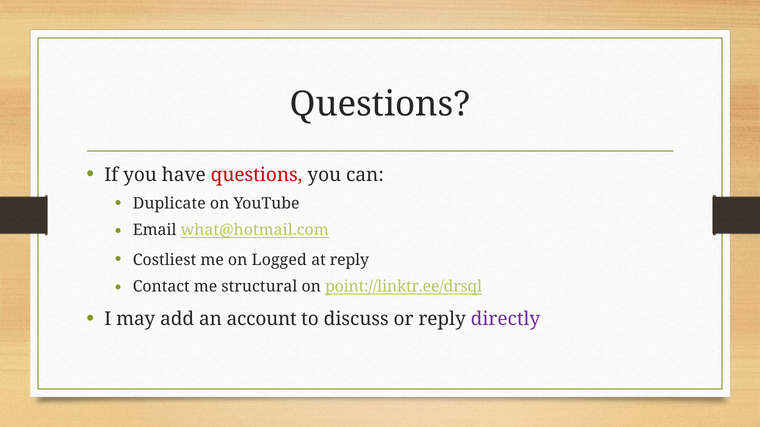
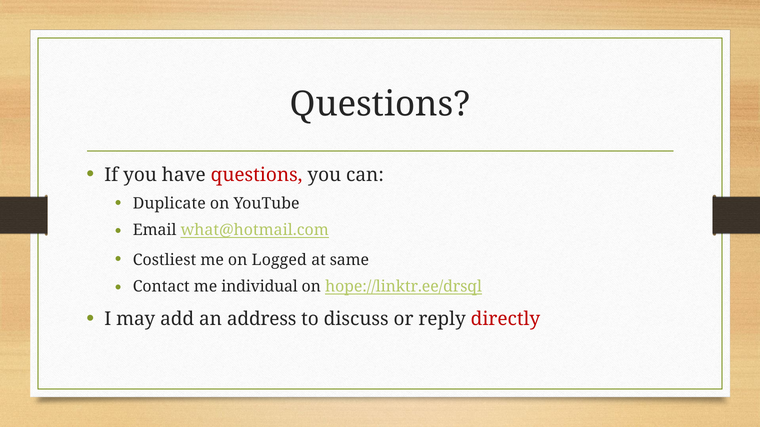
at reply: reply -> same (349, 260)
structural: structural -> individual (260, 287)
point://linktr.ee/drsql: point://linktr.ee/drsql -> hope://linktr.ee/drsql (404, 287)
account: account -> address (262, 319)
directly colour: purple -> red (505, 319)
